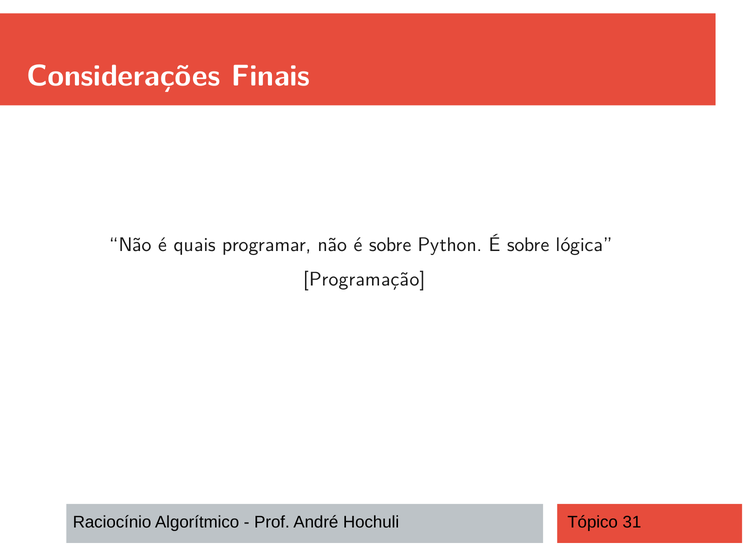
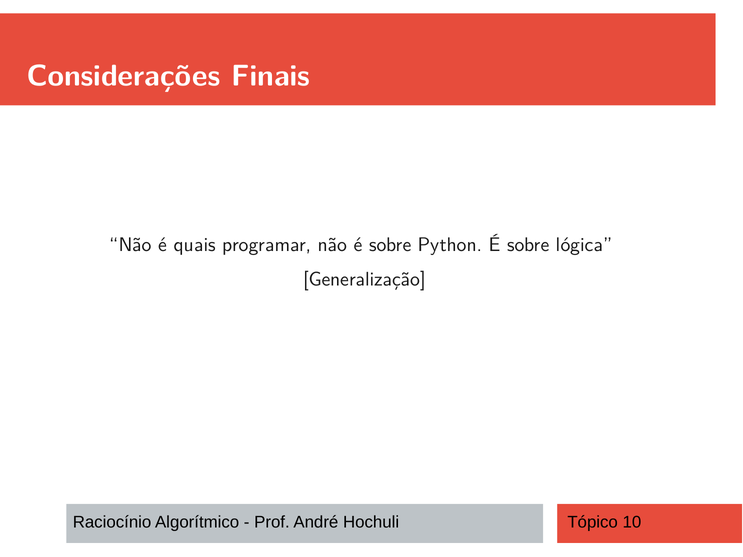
Programação: Programação -> Generalização (364, 279)
31: 31 -> 10 (632, 522)
